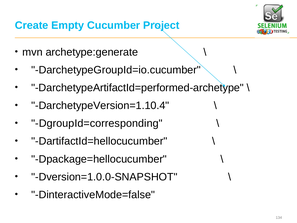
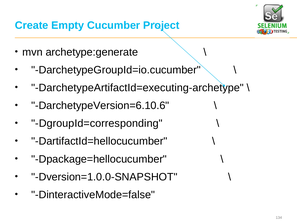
DarchetypeArtifactId=performed-archetype: DarchetypeArtifactId=performed-archetype -> DarchetypeArtifactId=executing-archetype (137, 88)
DarchetypeVersion=1.10.4: DarchetypeVersion=1.10.4 -> DarchetypeVersion=6.10.6 (100, 105)
